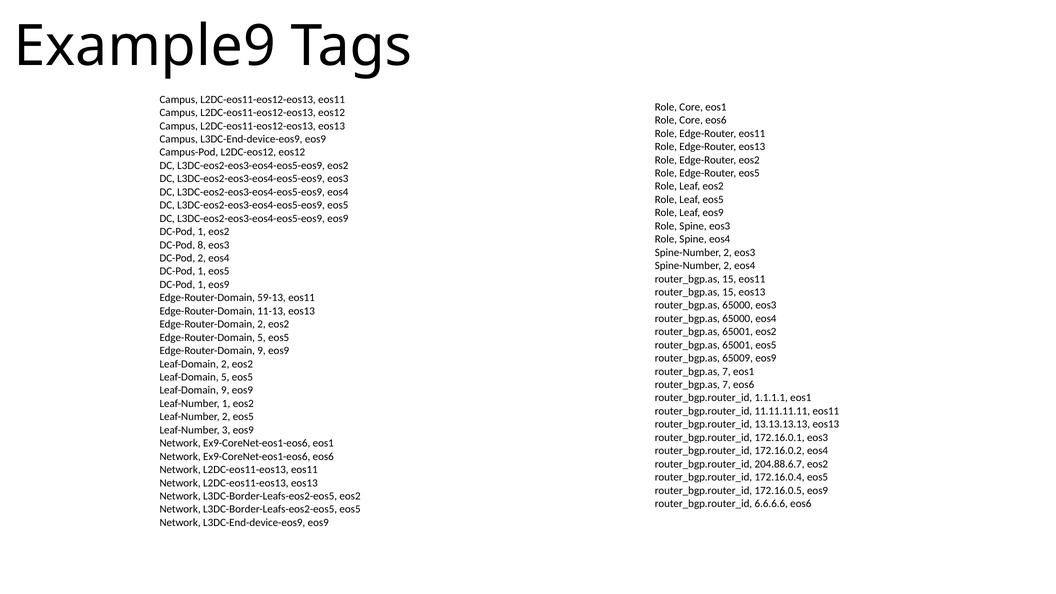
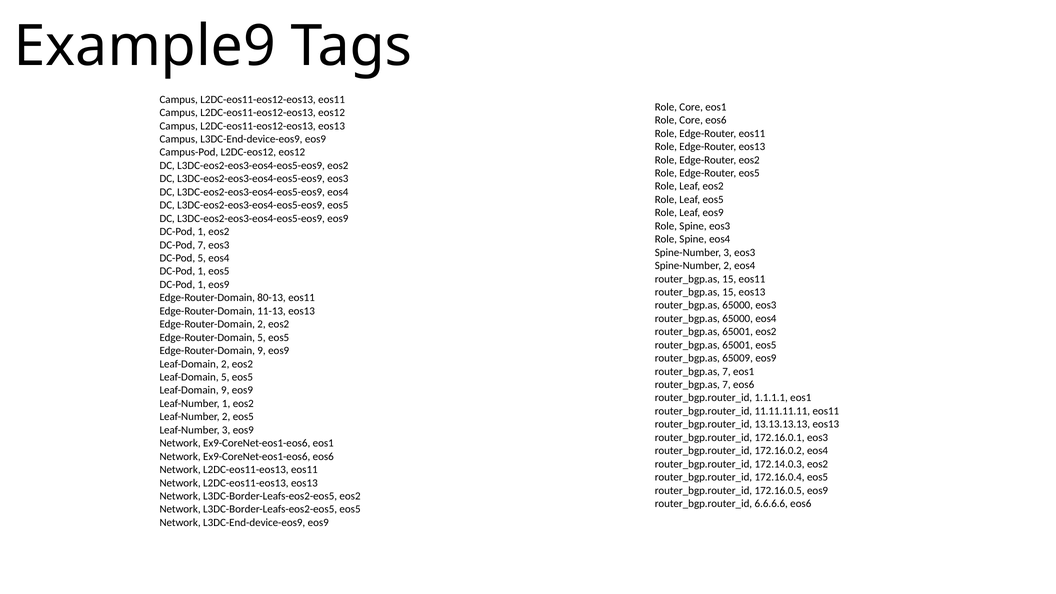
DC-Pod 8: 8 -> 7 (202, 245)
2: 2 -> 3 (728, 252)
DC-Pod 2: 2 -> 5 (202, 258)
59-13: 59-13 -> 80-13 (272, 298)
204.88.6.7: 204.88.6.7 -> 172.14.0.3 (780, 464)
